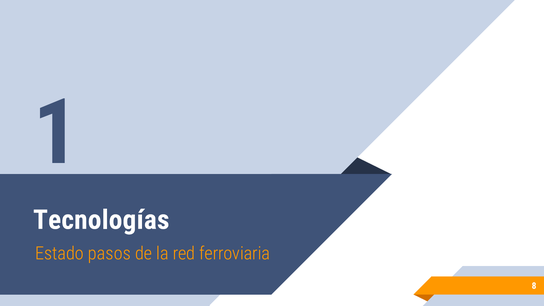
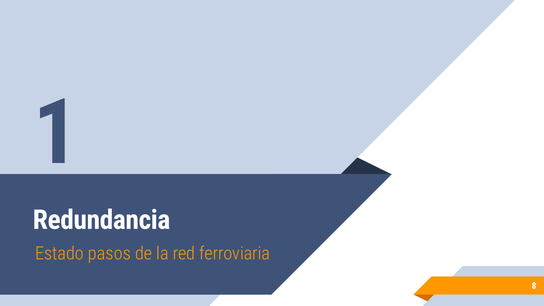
Tecnologías: Tecnologías -> Redundancia (102, 220)
